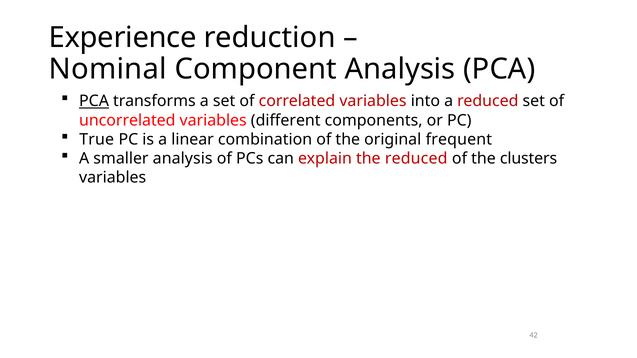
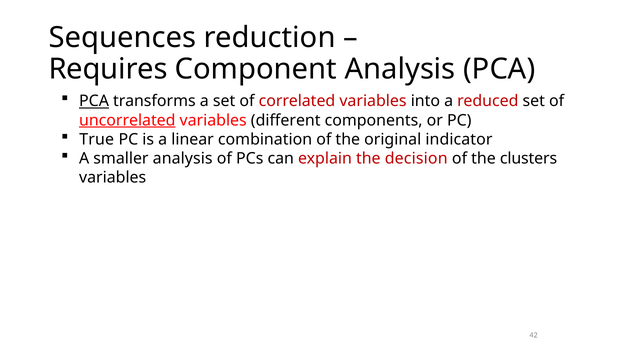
Experience: Experience -> Sequences (122, 38)
Nominal: Nominal -> Requires (108, 69)
uncorrelated underline: none -> present (127, 120)
frequent: frequent -> indicator (459, 140)
the reduced: reduced -> decision (416, 159)
